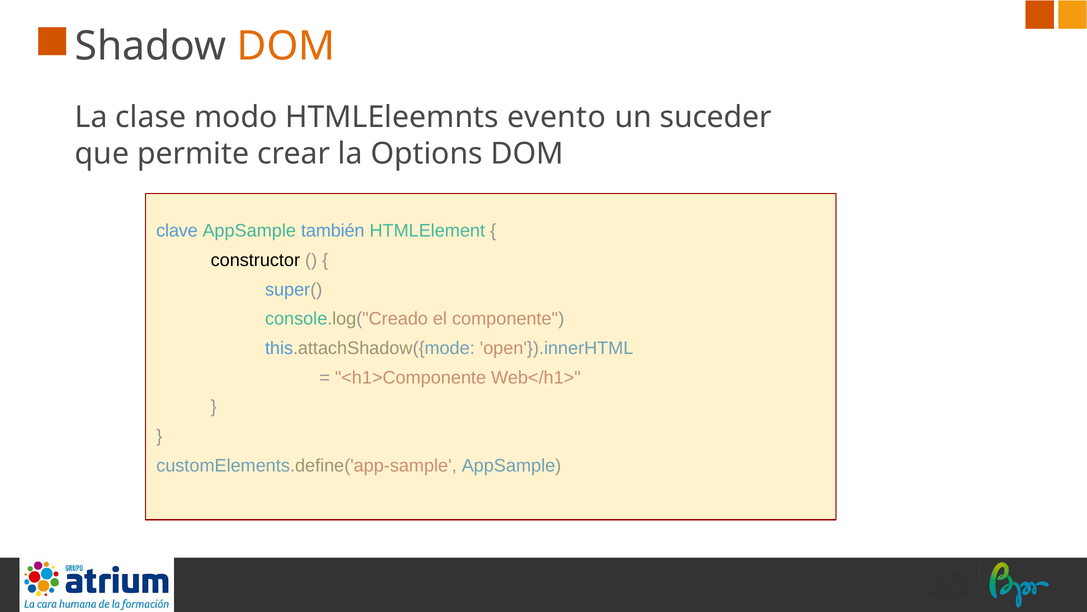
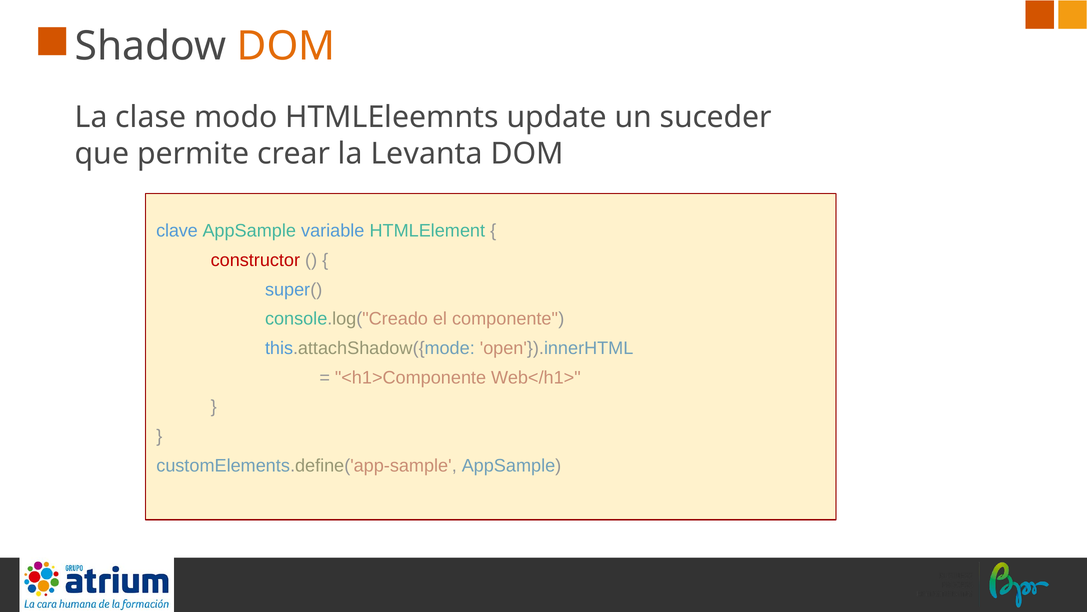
evento: evento -> update (557, 117)
Options: Options -> Levanta (427, 154)
también: también -> variable (333, 231)
constructor colour: black -> red (255, 260)
